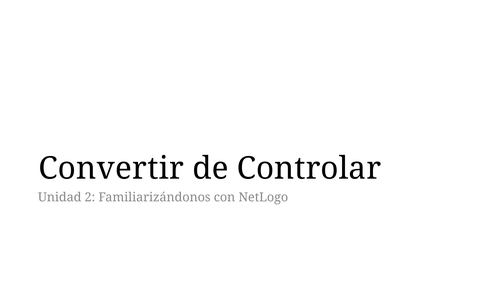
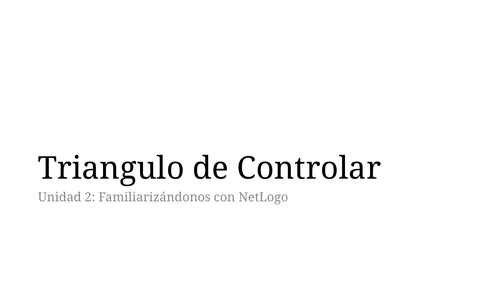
Convertir: Convertir -> Triangulo (111, 168)
